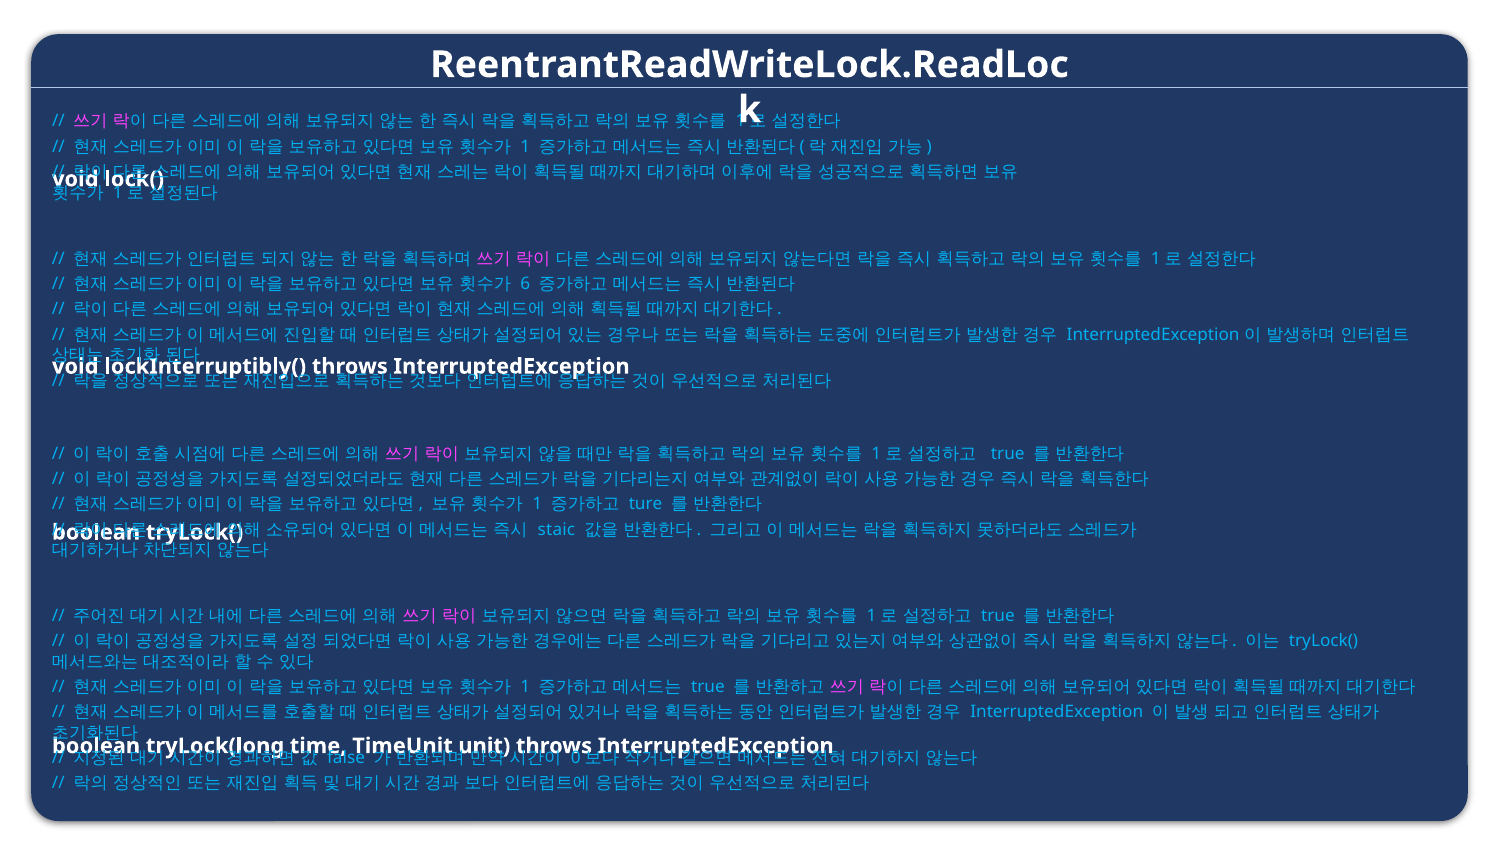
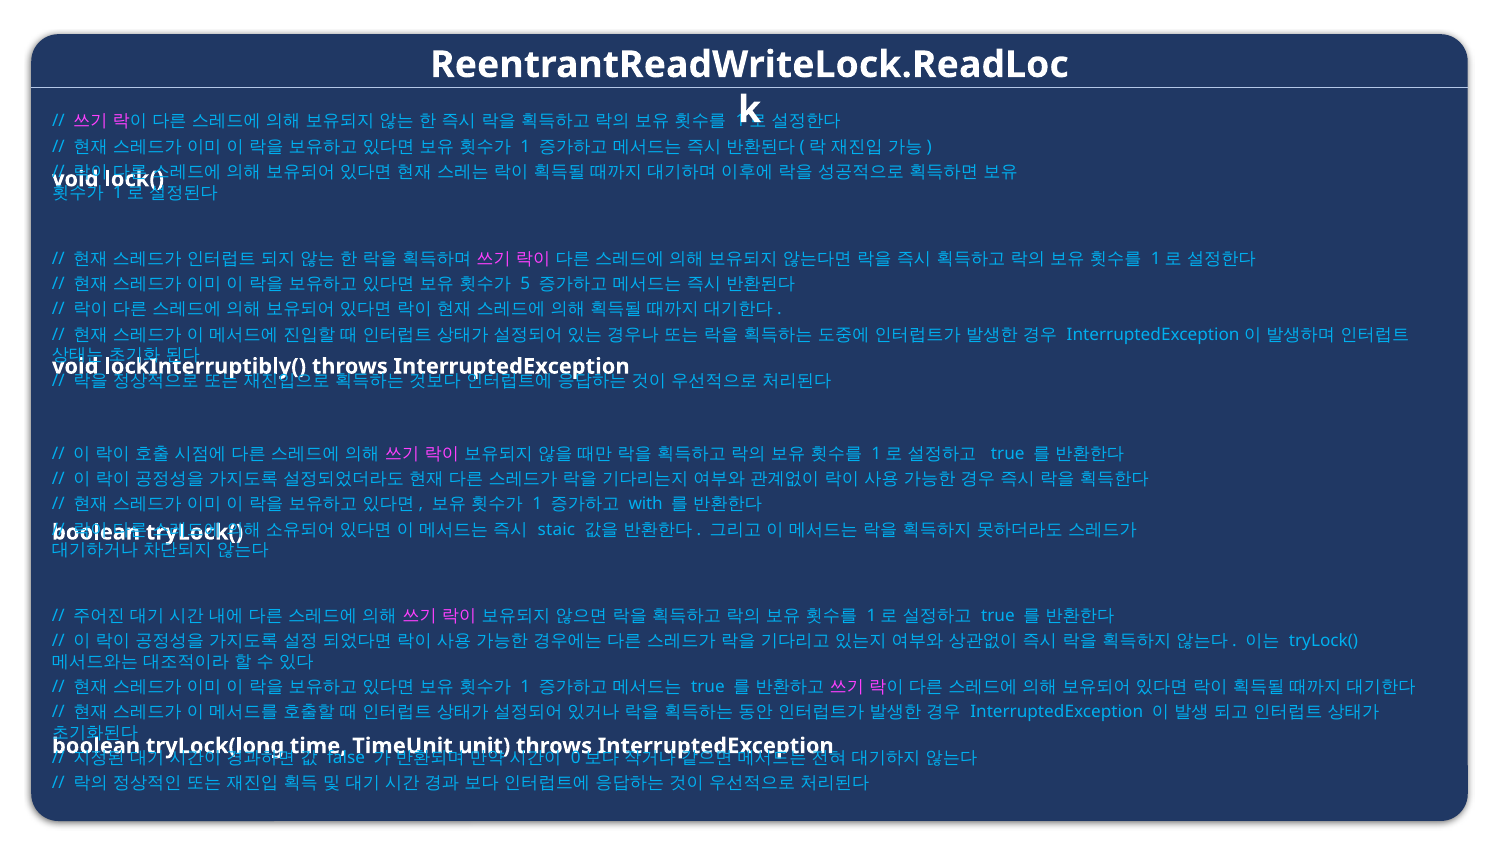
6: 6 -> 5 (525, 284)
ture: ture -> with (646, 504)
